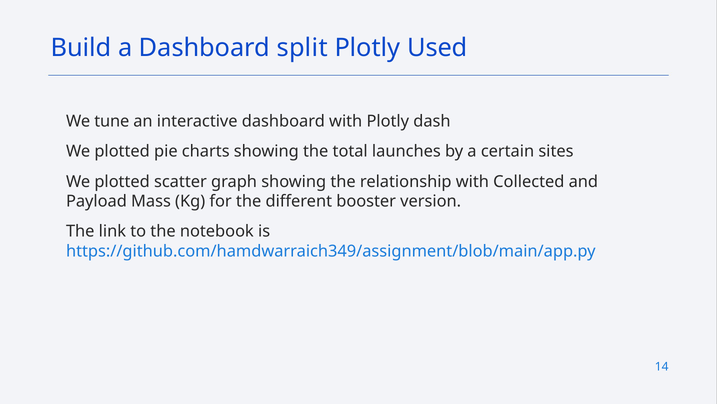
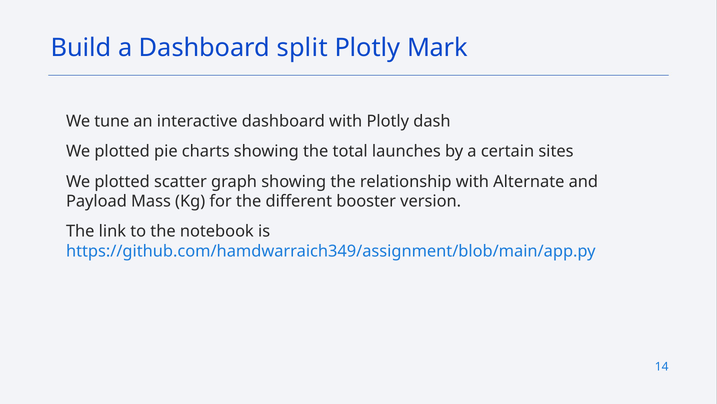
Used: Used -> Mark (437, 48)
Collected: Collected -> Alternate (529, 181)
